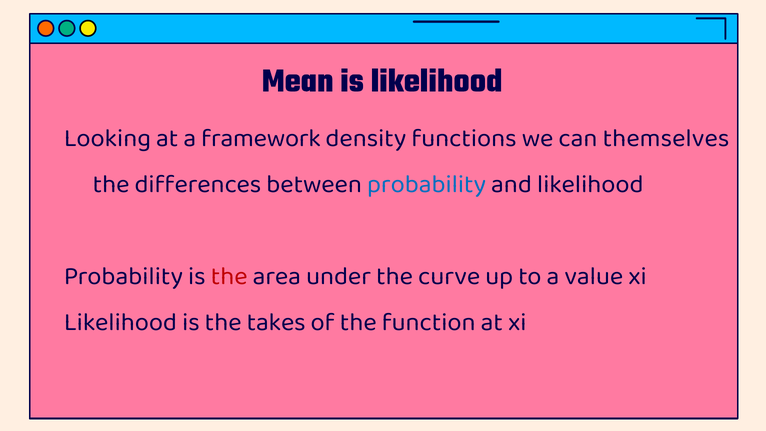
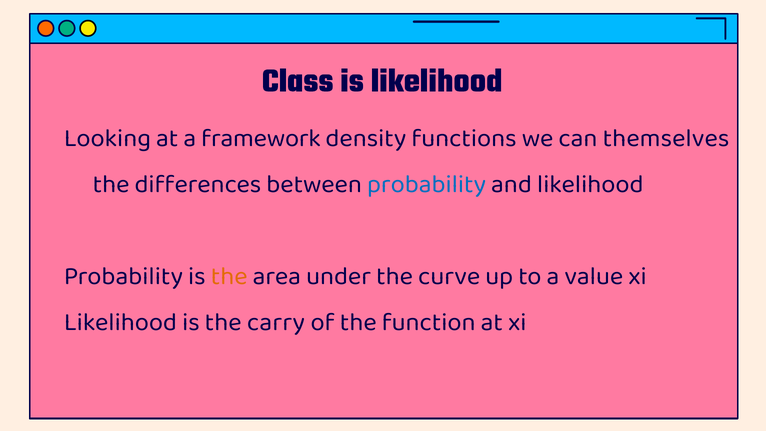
Mean: Mean -> Class (298, 80)
the colour: red -> orange (229, 276)
takes: takes -> carry (276, 322)
